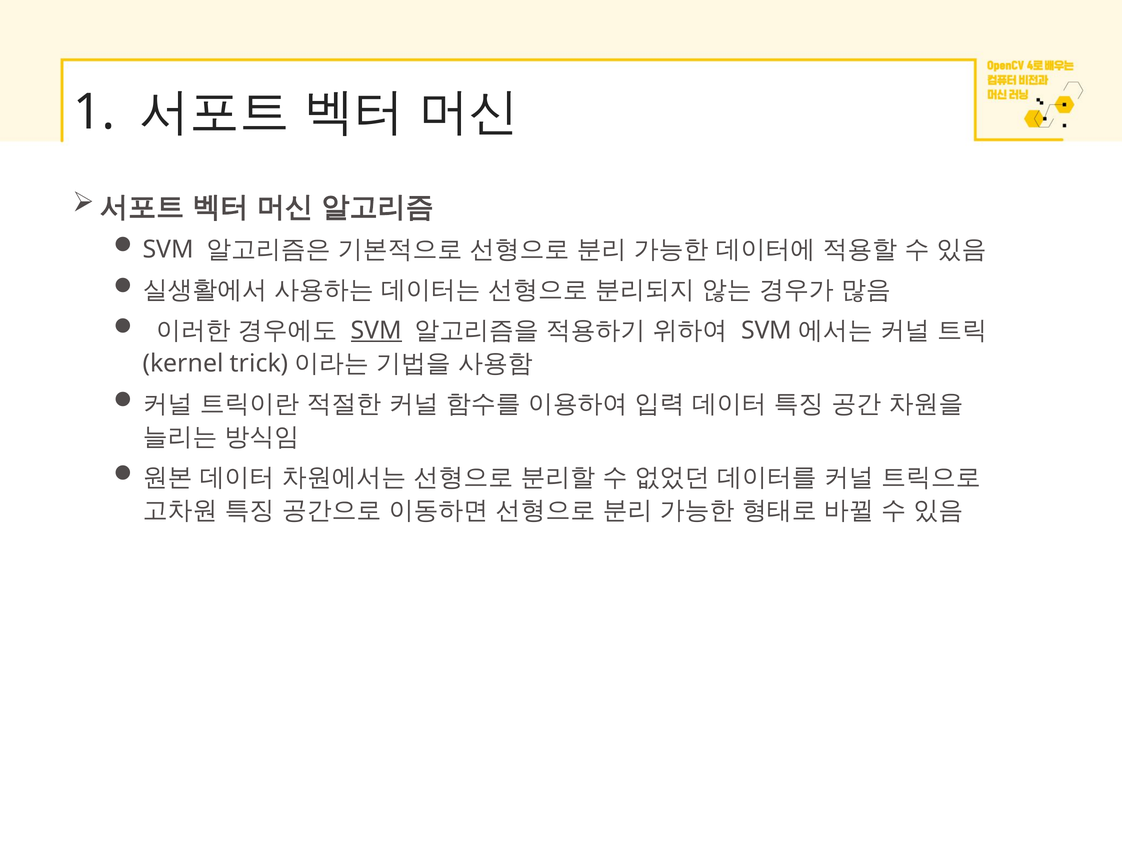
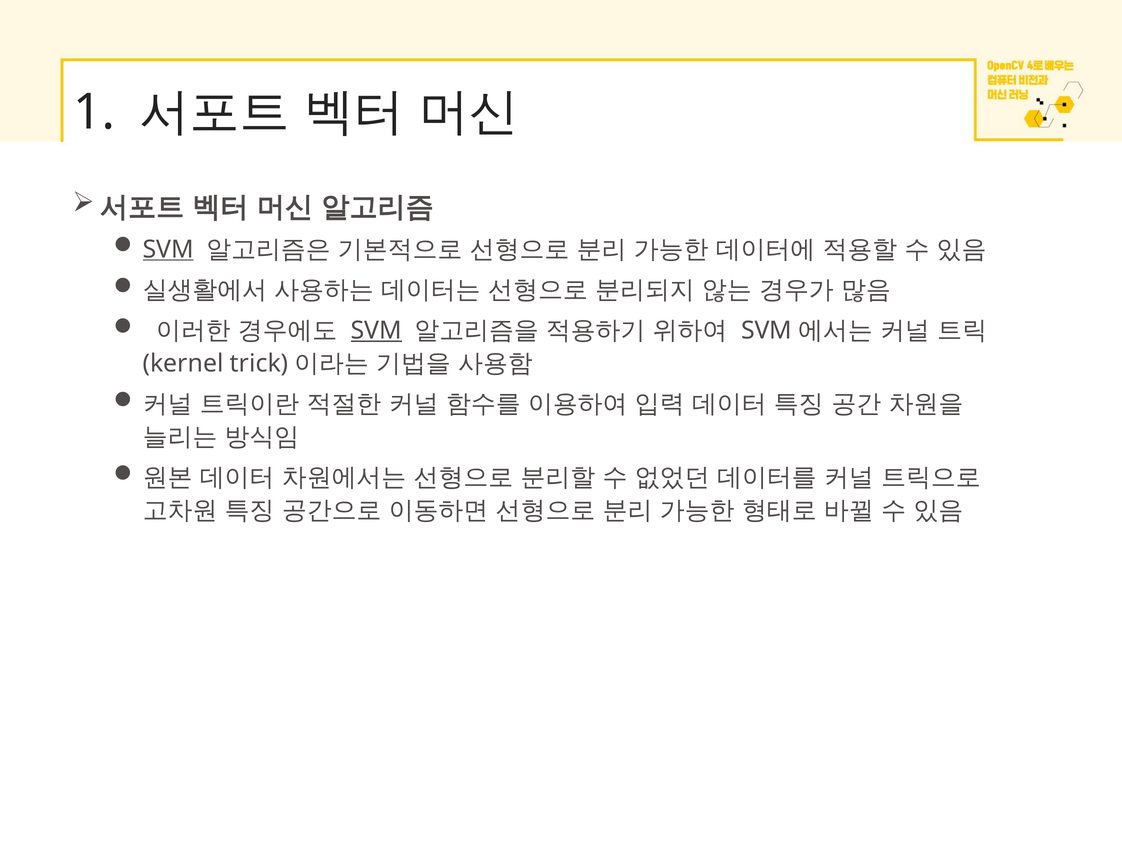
SVM underline: none -> present (168, 249)
